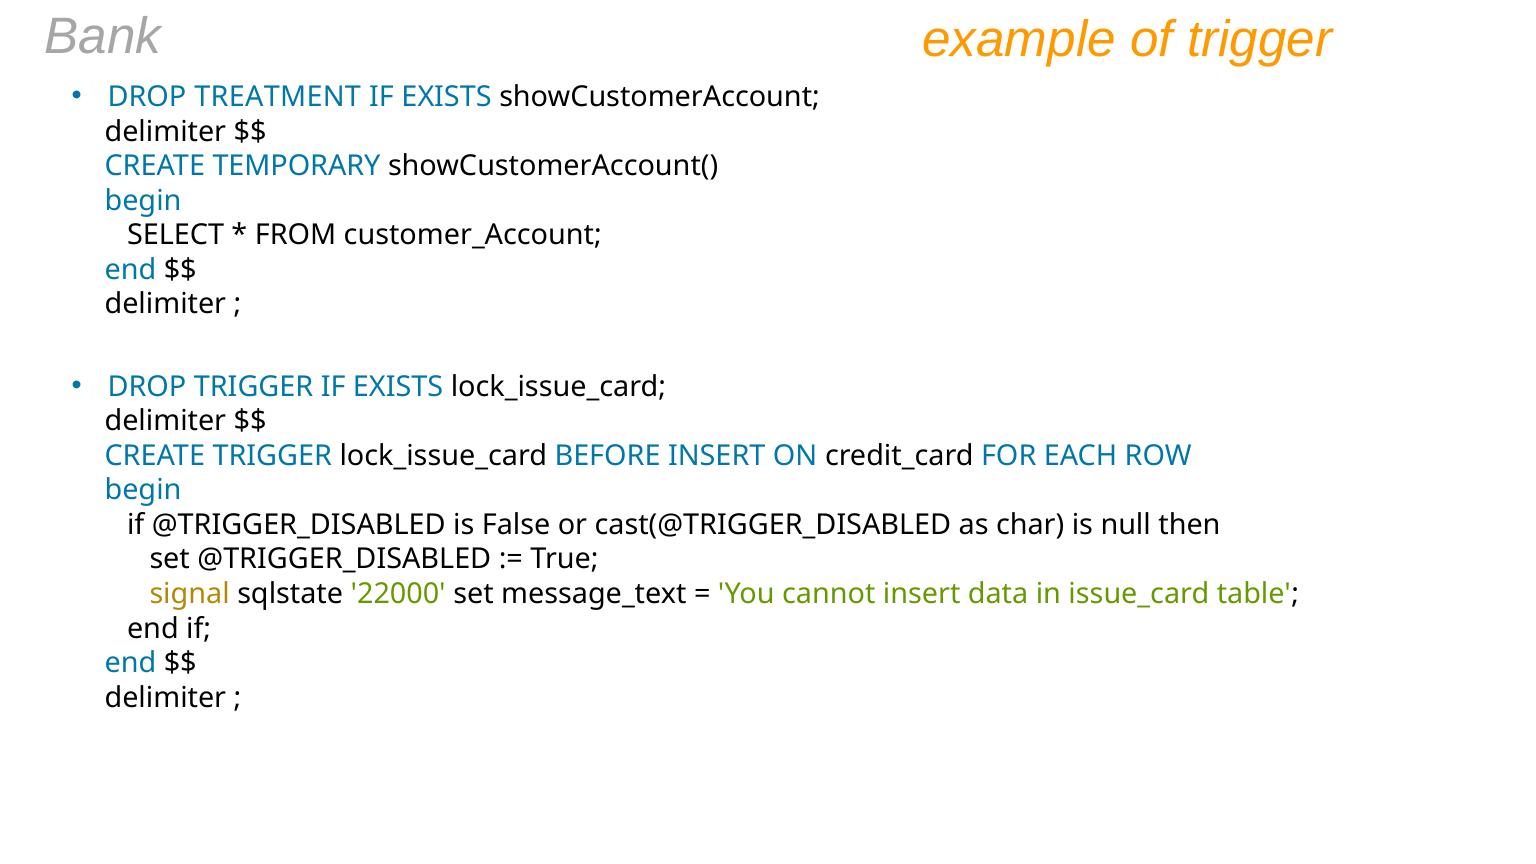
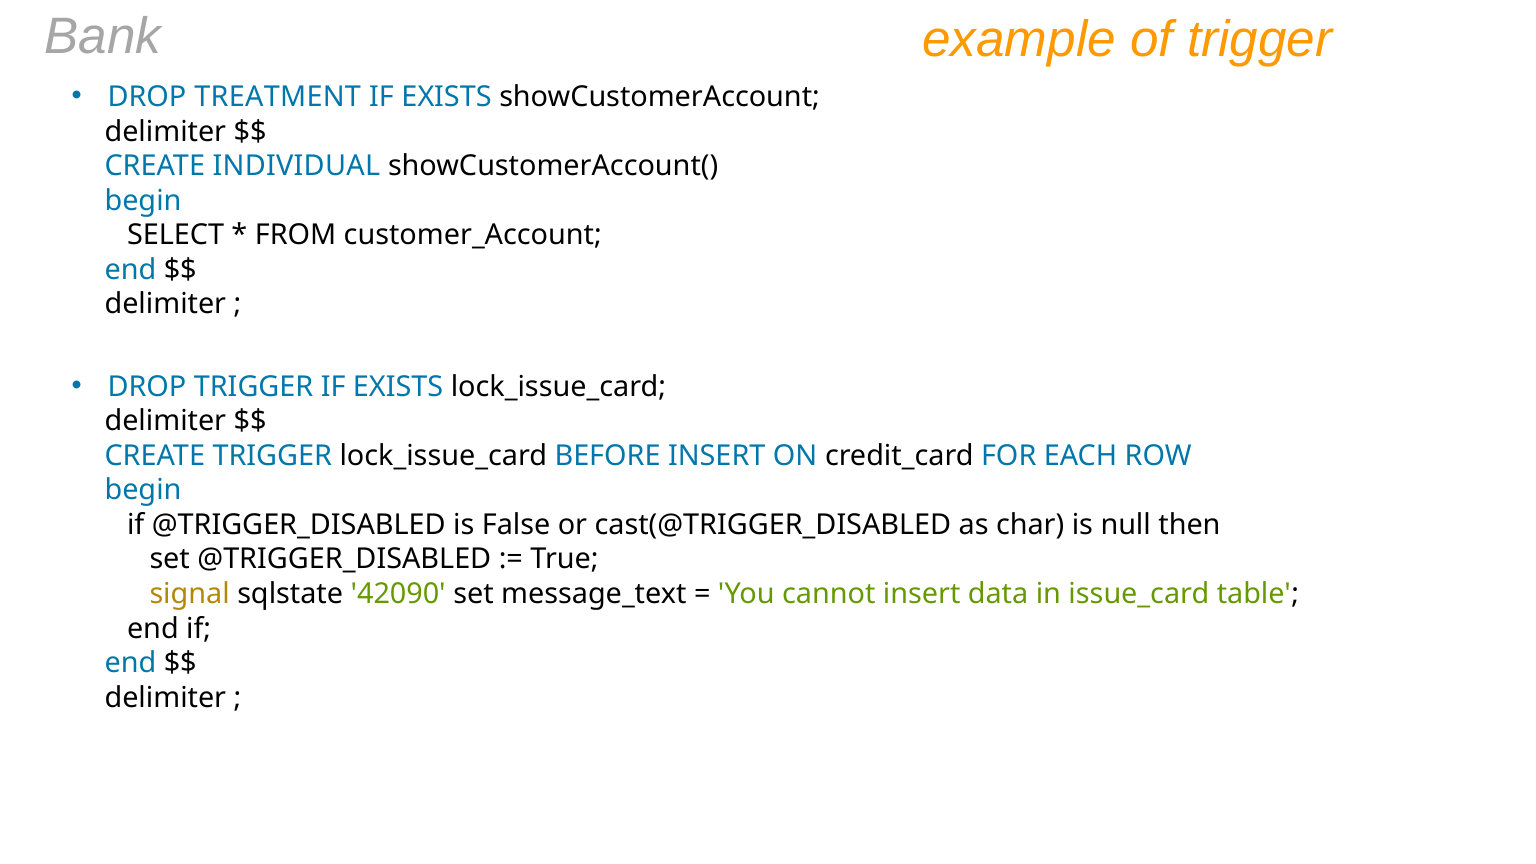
TEMPORARY: TEMPORARY -> INDIVIDUAL (296, 166)
22000: 22000 -> 42090 (398, 594)
